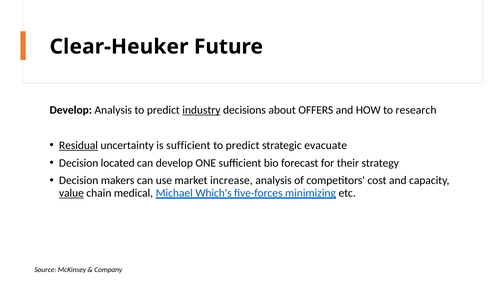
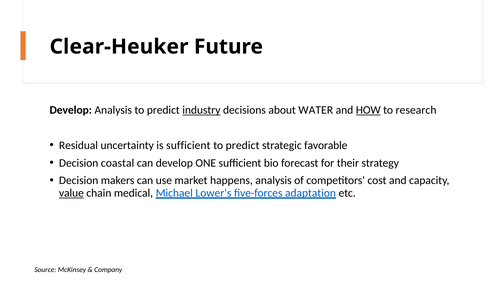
OFFERS: OFFERS -> WATER (316, 110)
HOW underline: none -> present (368, 110)
Residual underline: present -> none (78, 145)
evacuate: evacuate -> favorable (326, 145)
located: located -> coastal (118, 163)
increase: increase -> happens (231, 180)
Which's: Which's -> Lower's (213, 193)
minimizing: minimizing -> adaptation (310, 193)
